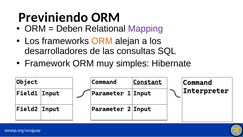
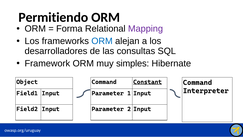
Previniendo: Previniendo -> Permitiendo (53, 17)
Deben: Deben -> Forma (69, 29)
ORM colour: orange -> blue (102, 41)
